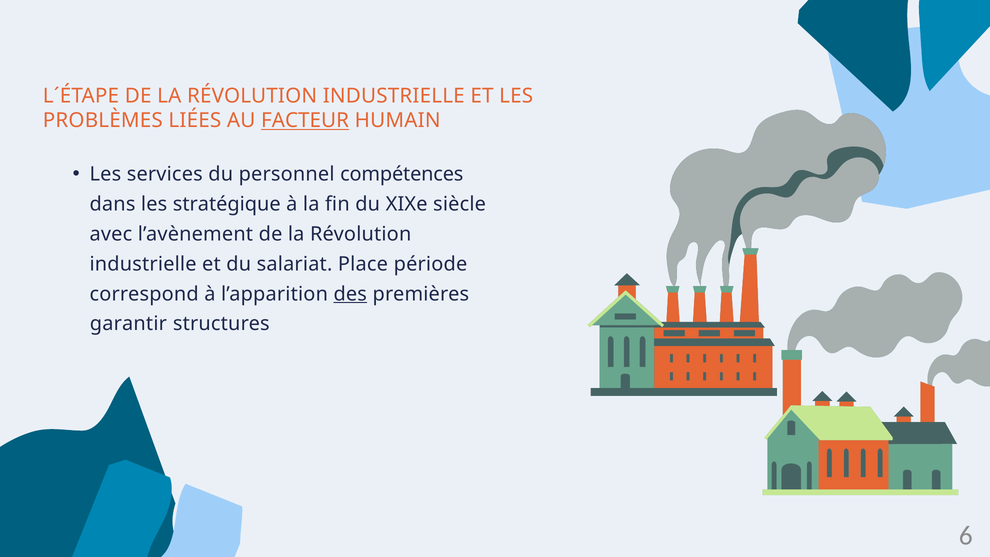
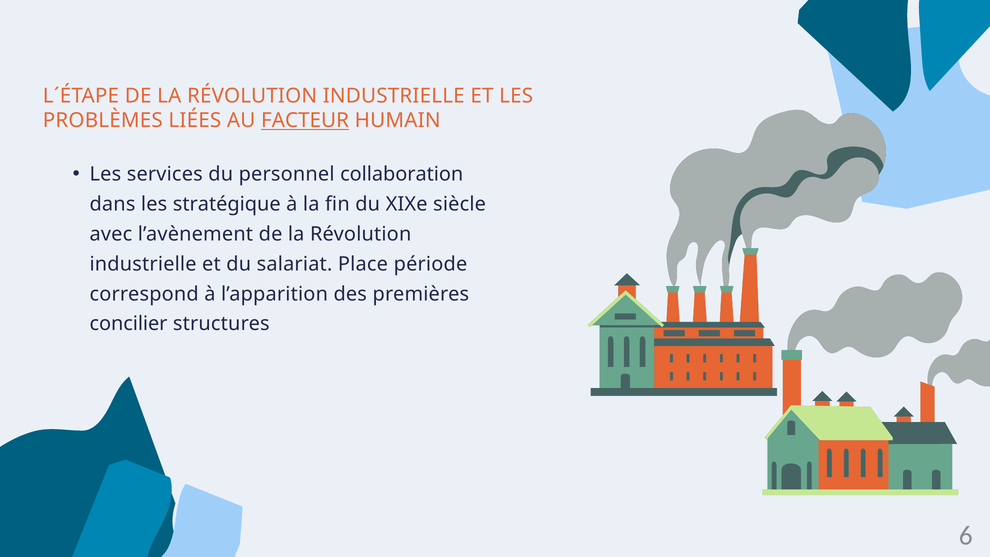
compétences: compétences -> collaboration (402, 174)
des underline: present -> none (350, 294)
garantir: garantir -> concilier (129, 324)
